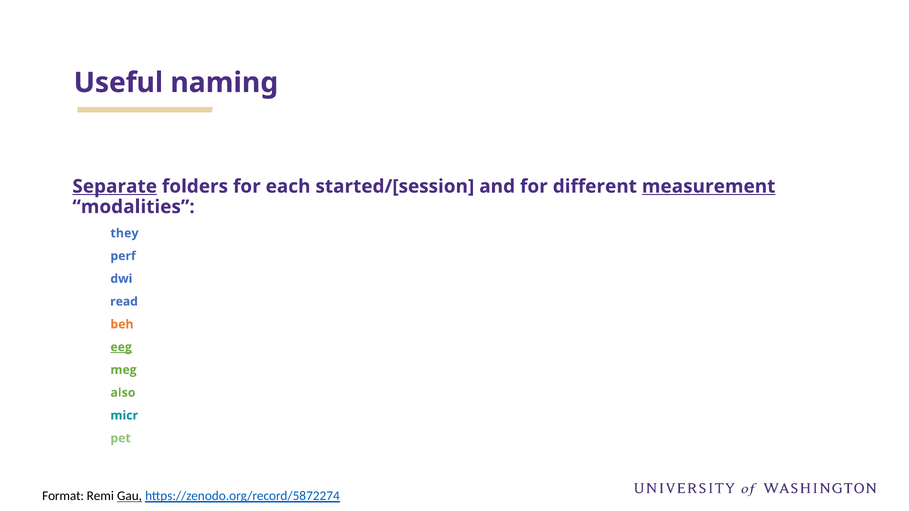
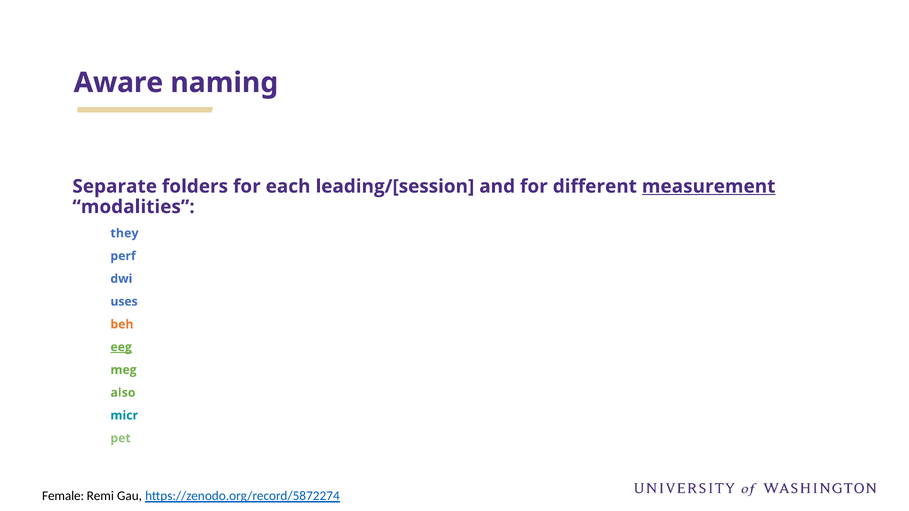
Useful: Useful -> Aware (118, 83)
Separate underline: present -> none (115, 187)
started/[session: started/[session -> leading/[session (395, 187)
read: read -> uses (124, 302)
Format: Format -> Female (63, 496)
Gau underline: present -> none (130, 496)
